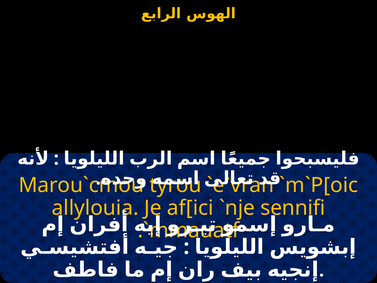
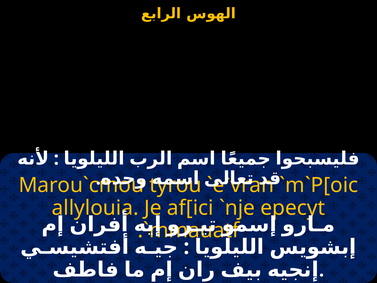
sennifi: sennifi -> epecyt (293, 208)
